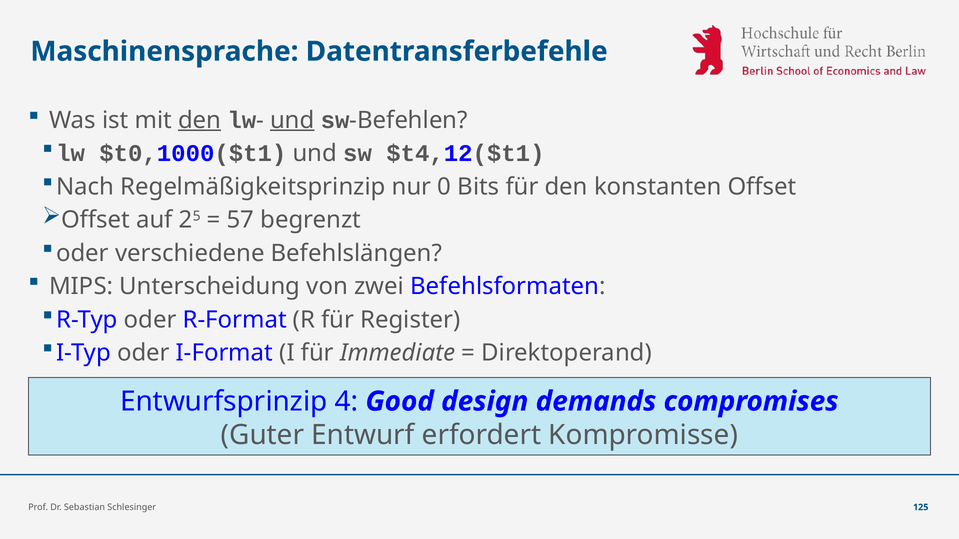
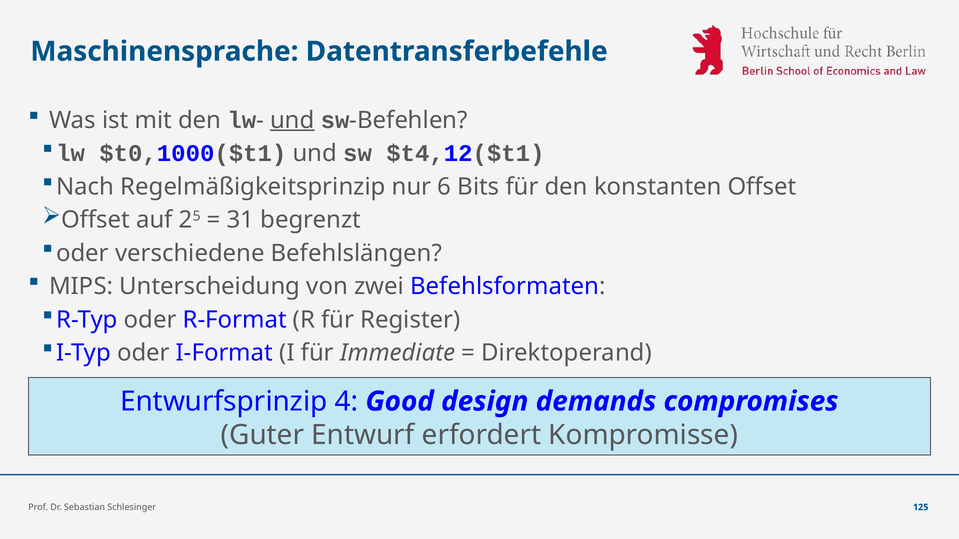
den underline: present -> none (200, 120)
0: 0 -> 6 (444, 187)
57: 57 -> 31 (240, 220)
